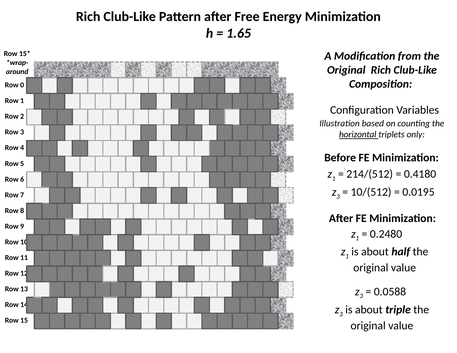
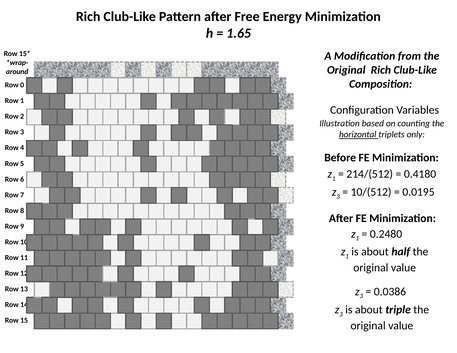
0.0588: 0.0588 -> 0.0386 (390, 292)
